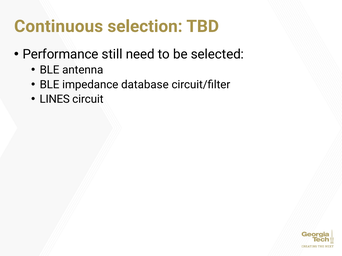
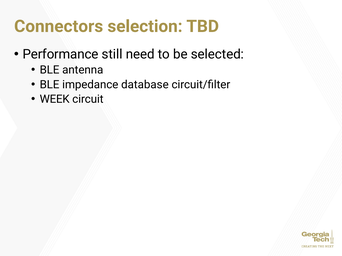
Continuous: Continuous -> Connectors (59, 26)
LINES: LINES -> WEEK (55, 99)
